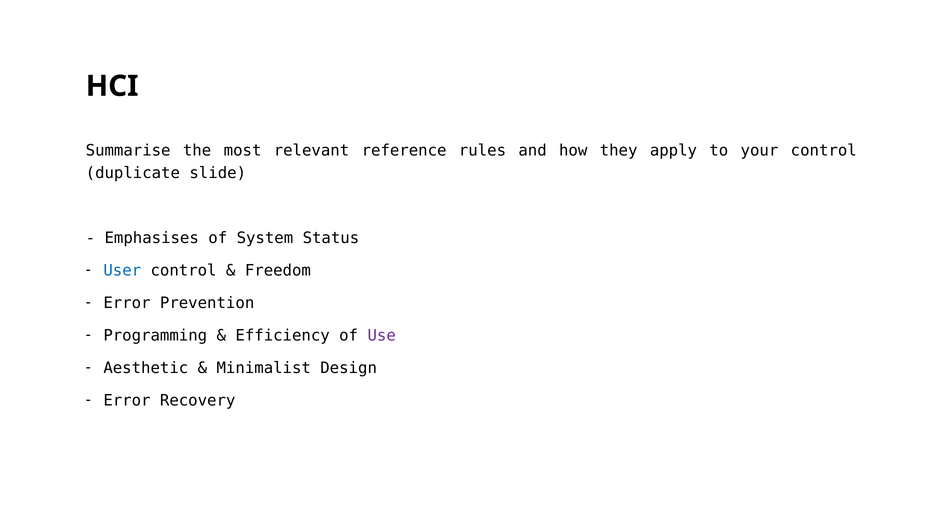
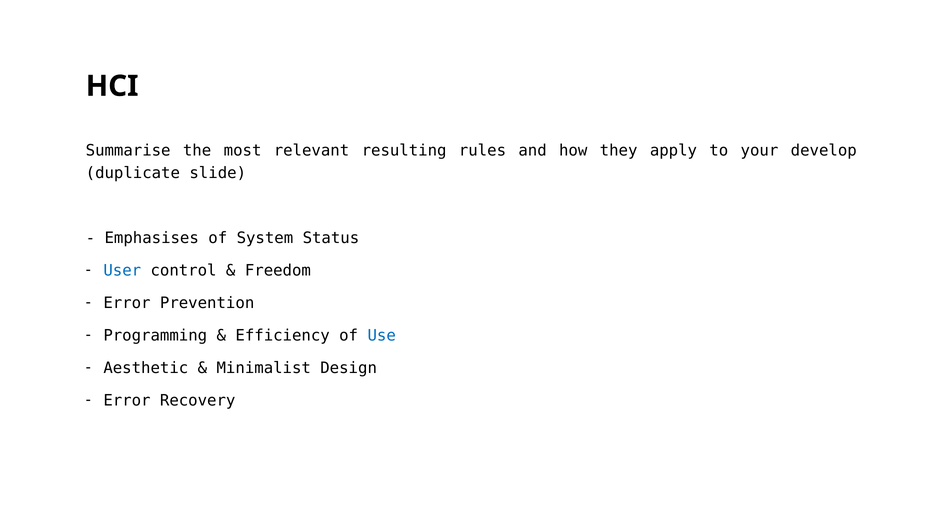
reference: reference -> resulting (404, 150)
your control: control -> develop (824, 150)
Use colour: purple -> blue (382, 335)
